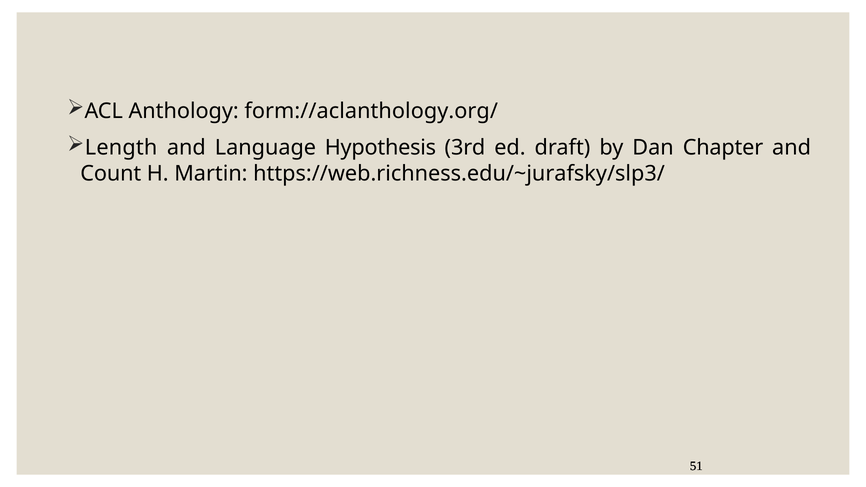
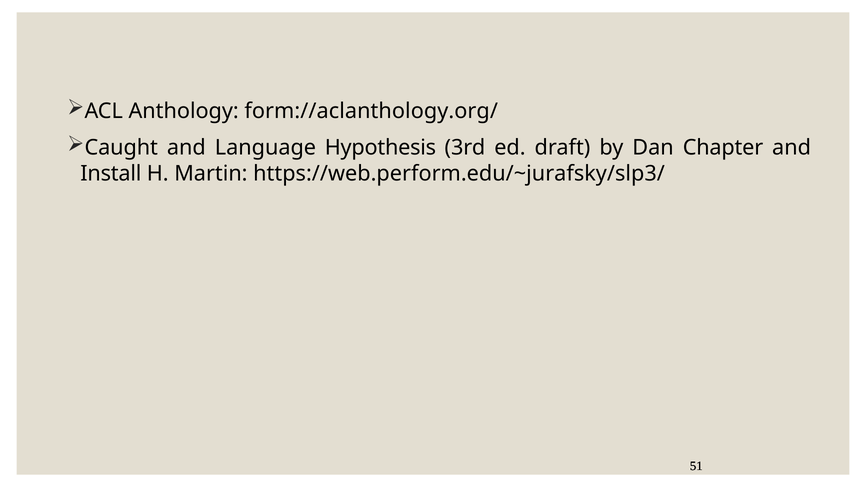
Length: Length -> Caught (121, 148)
Count: Count -> Install (111, 174)
https://web.richness.edu/~jurafsky/slp3/: https://web.richness.edu/~jurafsky/slp3/ -> https://web.perform.edu/~jurafsky/slp3/ (459, 174)
